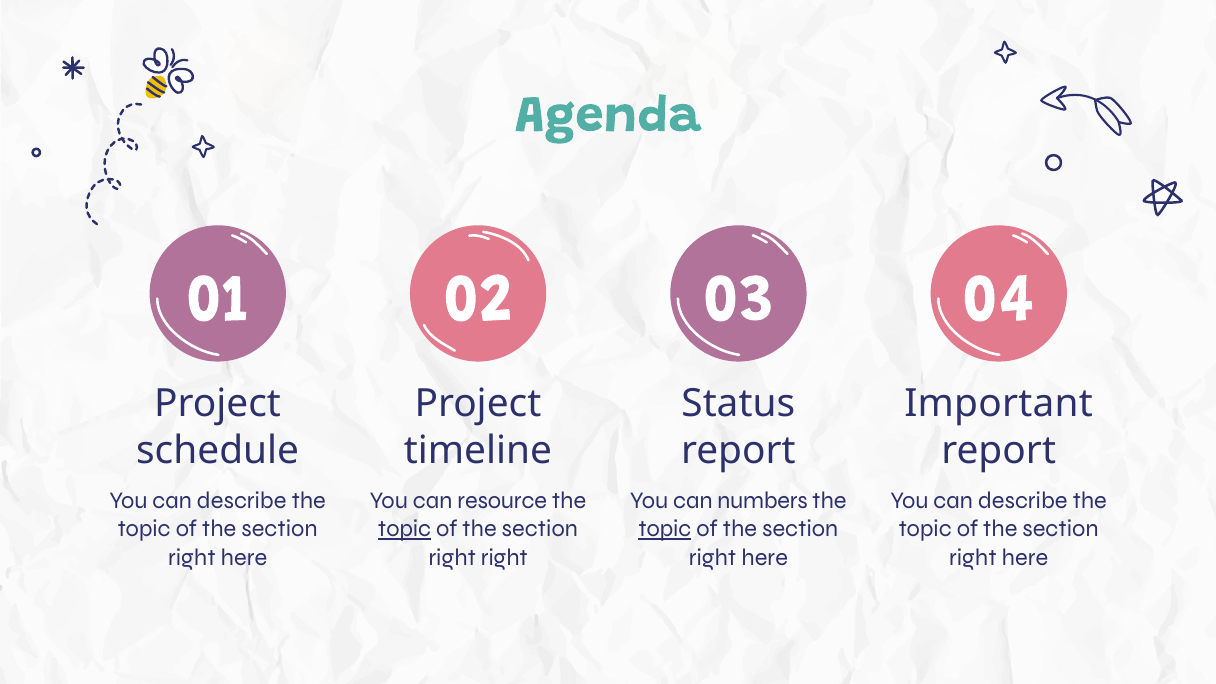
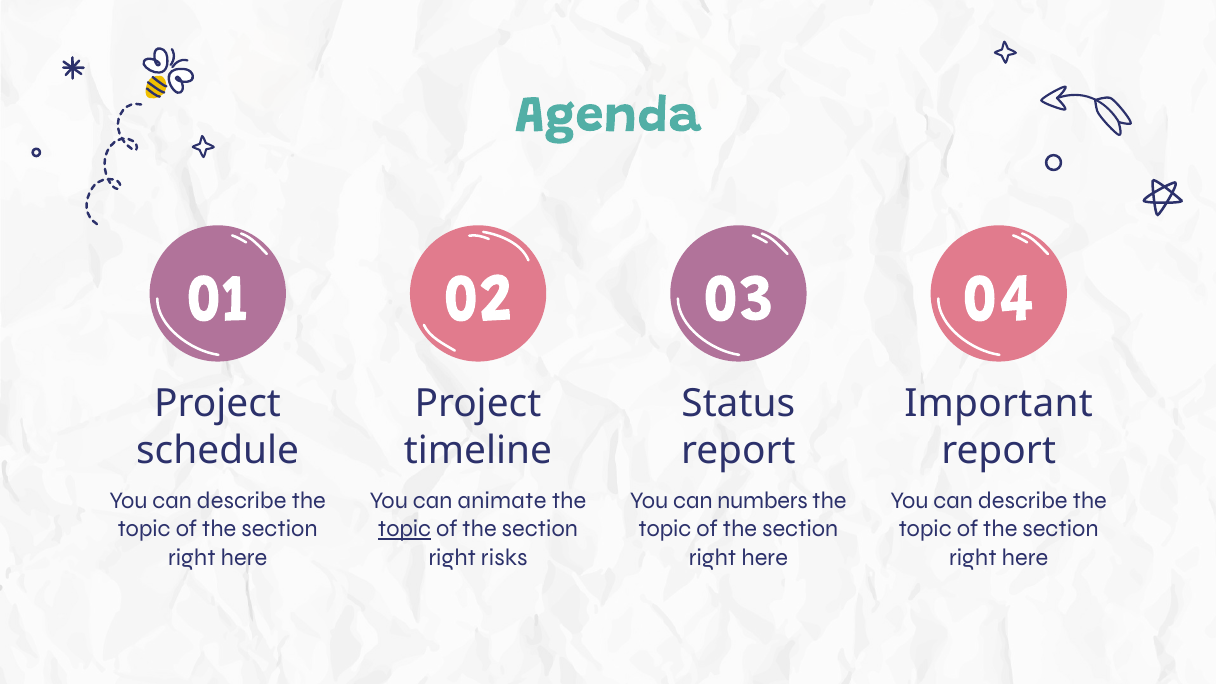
resource: resource -> animate (502, 501)
topic underline: present -> none (665, 529)
right right: right -> risks (504, 557)
